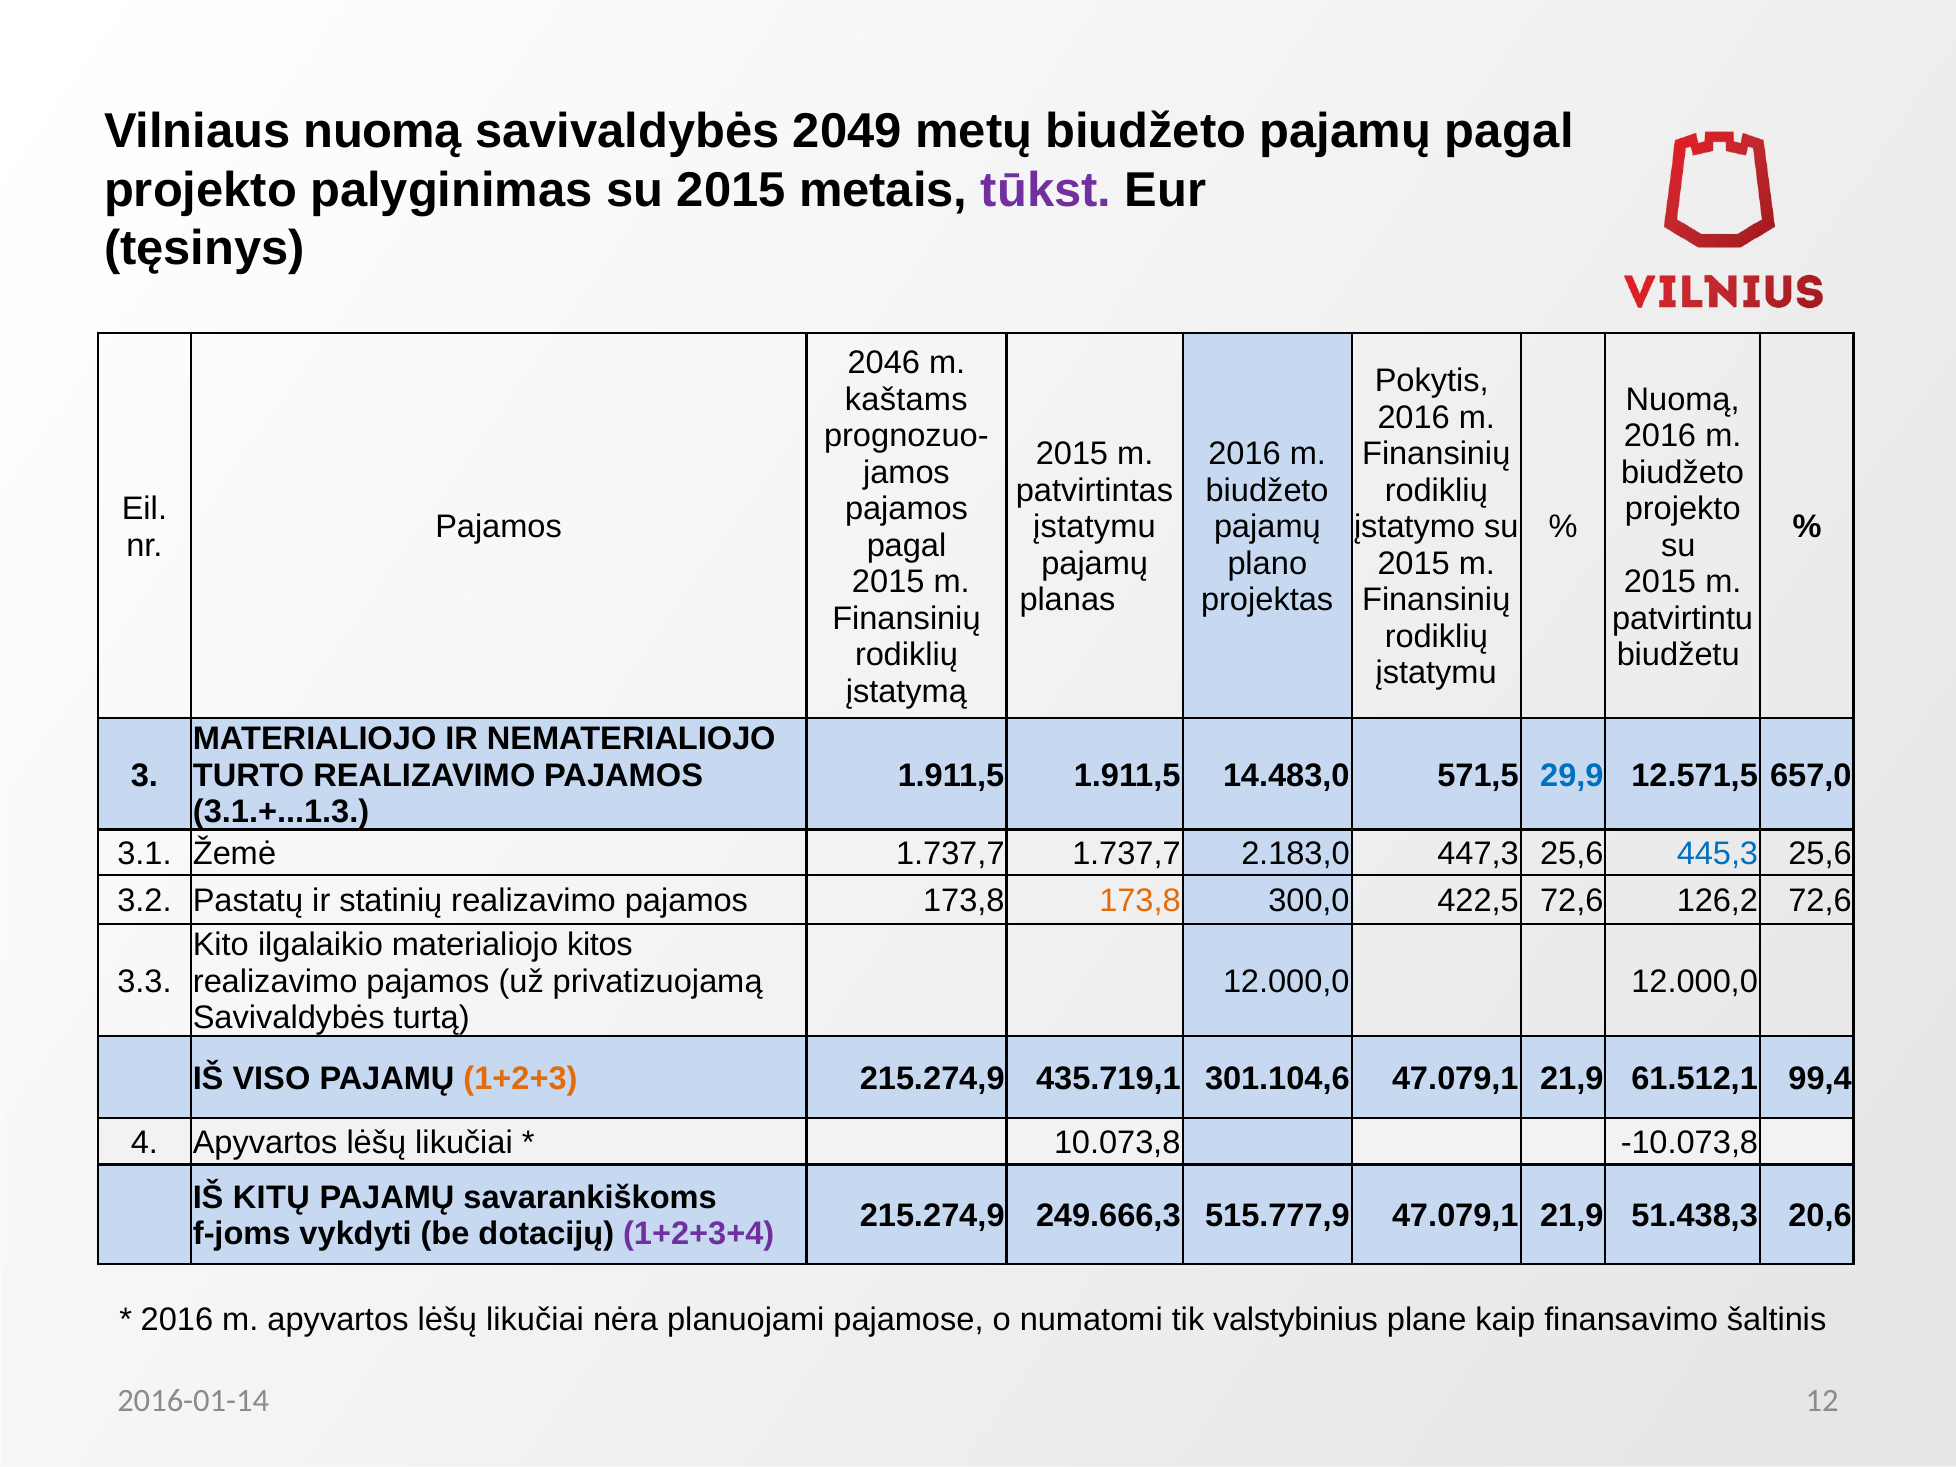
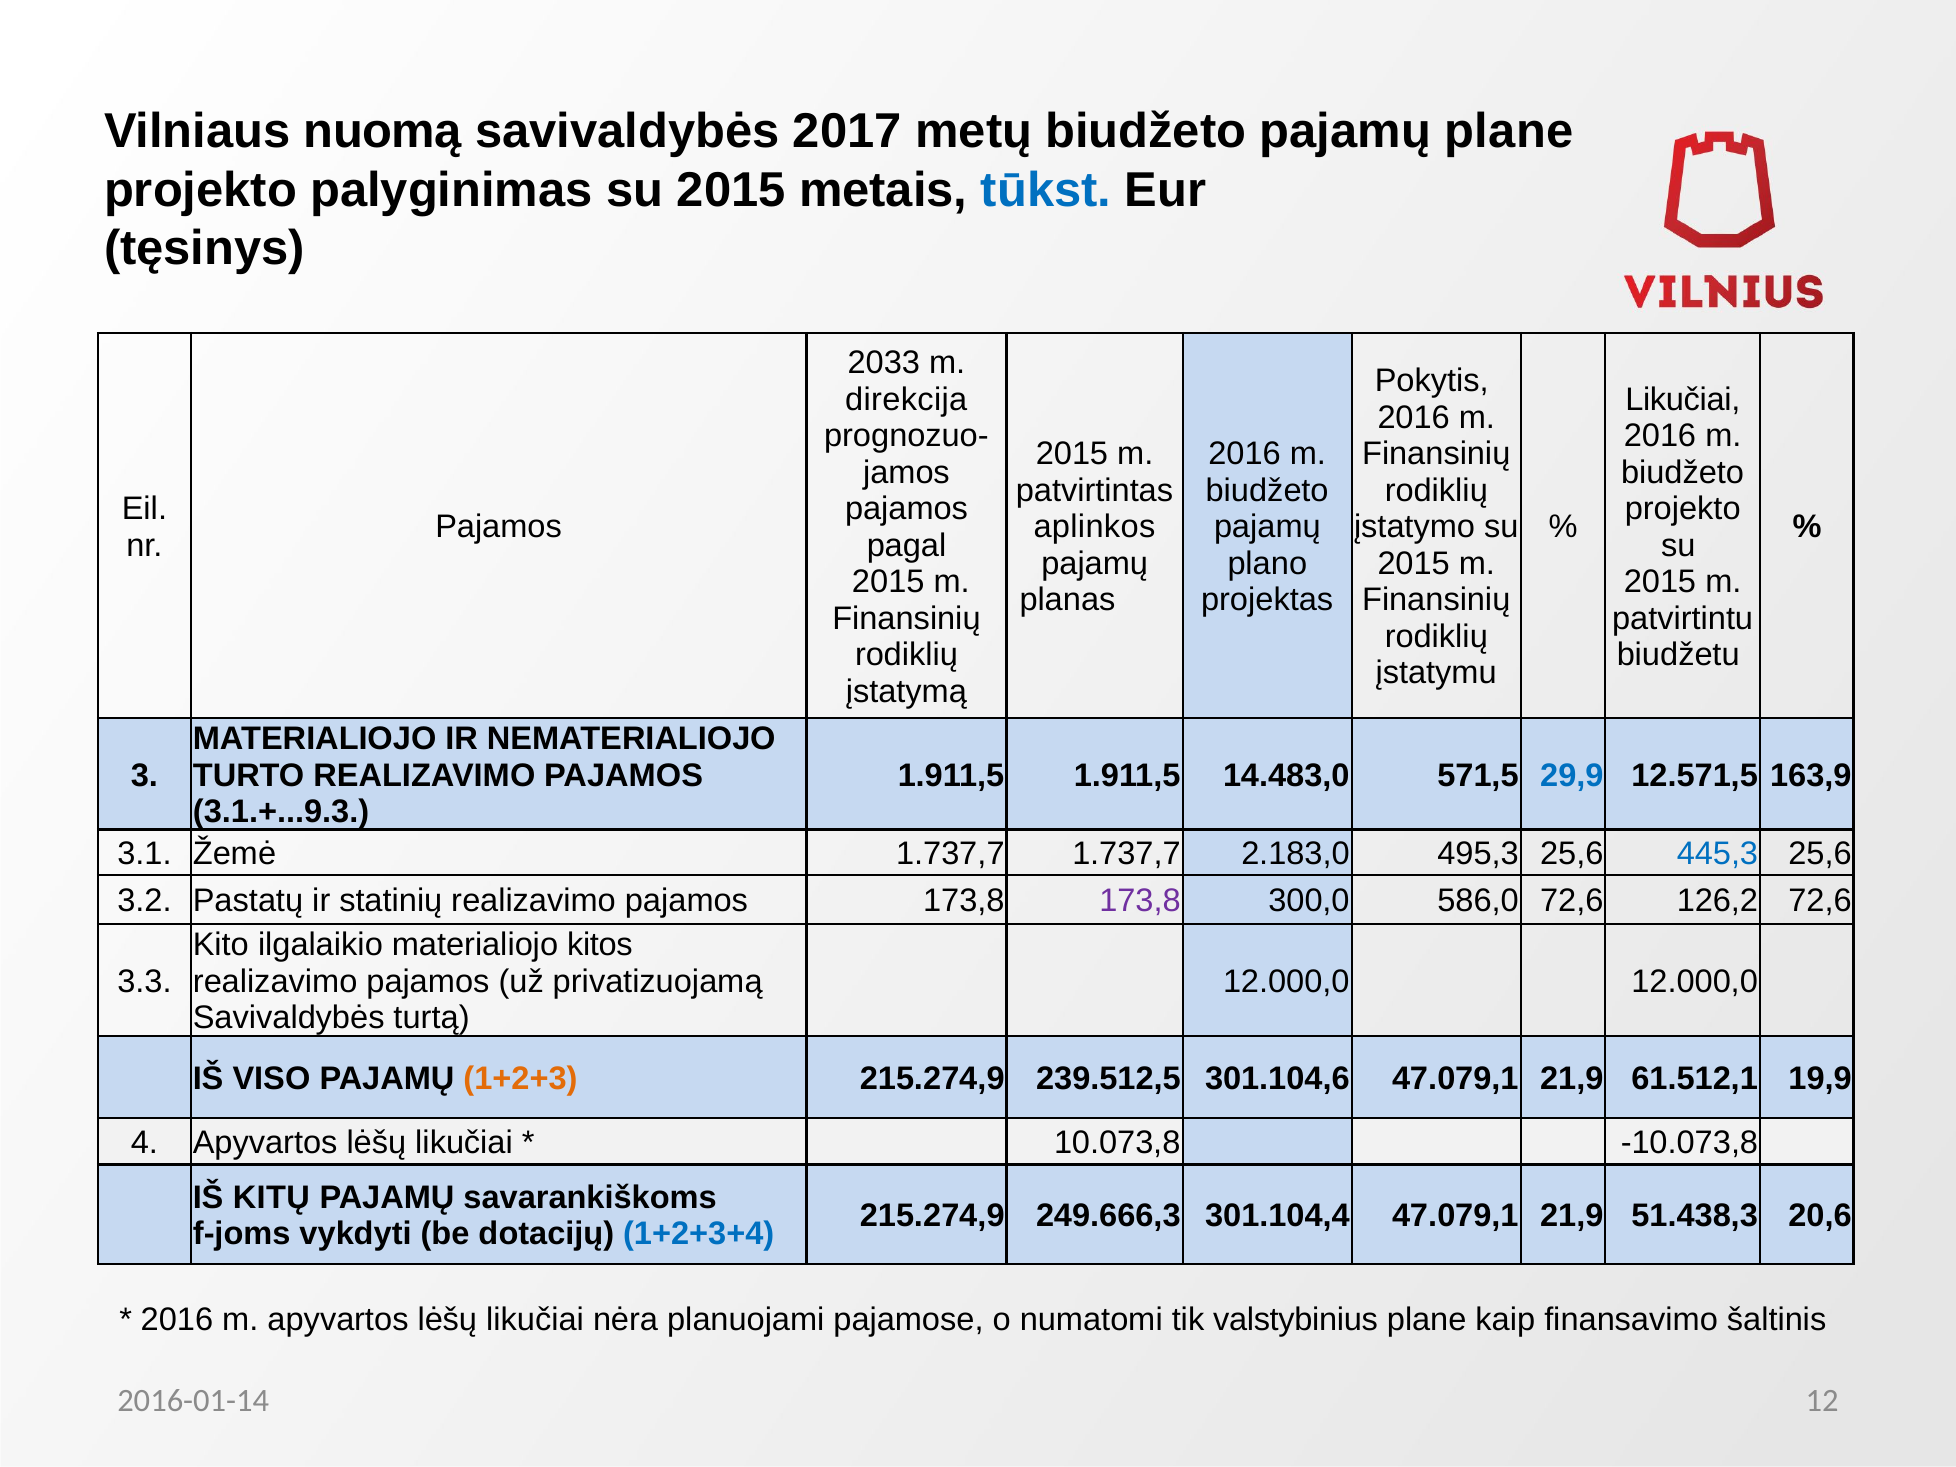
2049: 2049 -> 2017 (847, 131)
pajamų pagal: pagal -> plane (1509, 131)
tūkst colour: purple -> blue (1046, 190)
2046: 2046 -> 2033 (884, 363)
kaštams: kaštams -> direkcija (906, 399)
Nuomą: Nuomą -> Likučiai (1683, 399)
įstatymu: įstatymu -> aplinkos (1094, 527)
657,0: 657,0 -> 163,9 (1811, 775)
3.1.+...1.3: 3.1.+...1.3 -> 3.1.+...9.3 (281, 812)
447,3: 447,3 -> 495,3 (1478, 854)
173,8 colour: orange -> purple (1140, 901)
422,5: 422,5 -> 586,0 (1478, 901)
435.719,1: 435.719,1 -> 239.512,5 (1108, 1079)
99,4: 99,4 -> 19,9 (1820, 1079)
515.777,9: 515.777,9 -> 301.104,4 (1277, 1216)
1+2+3+4 colour: purple -> blue (699, 1234)
